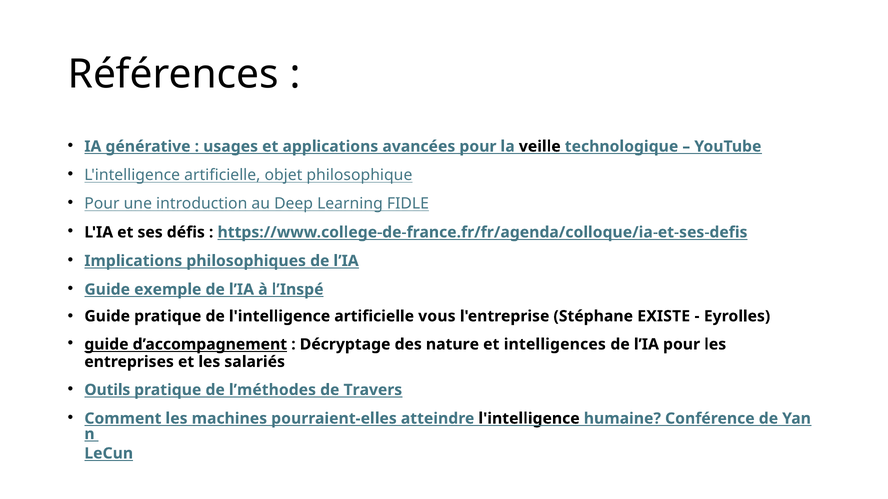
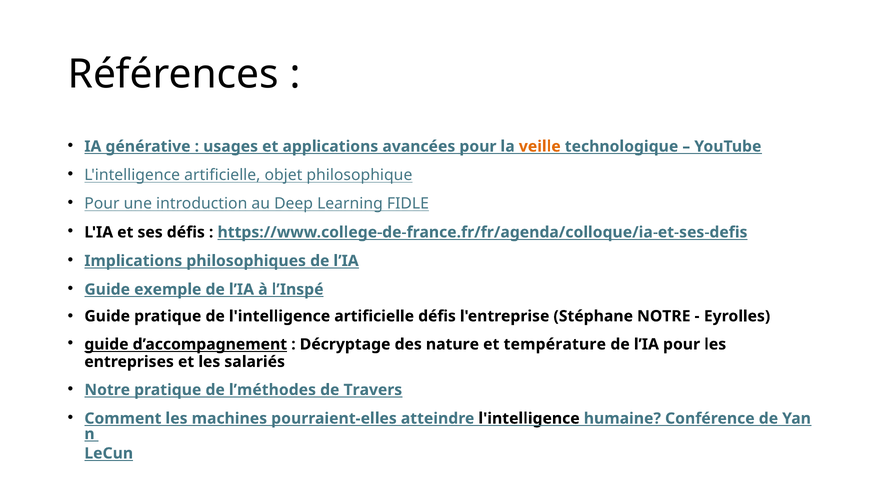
veille colour: black -> orange (540, 147)
artificielle vous: vous -> défis (437, 316)
Stéphane EXISTE: EXISTE -> NOTRE (664, 316)
intelligences: intelligences -> température (555, 345)
Outils: Outils -> Notre (107, 390)
